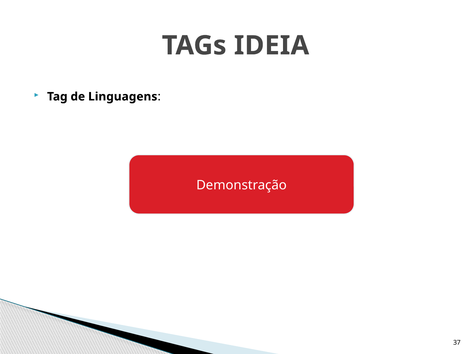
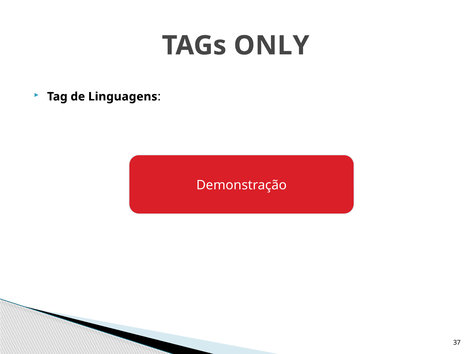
IDEIA: IDEIA -> ONLY (272, 46)
